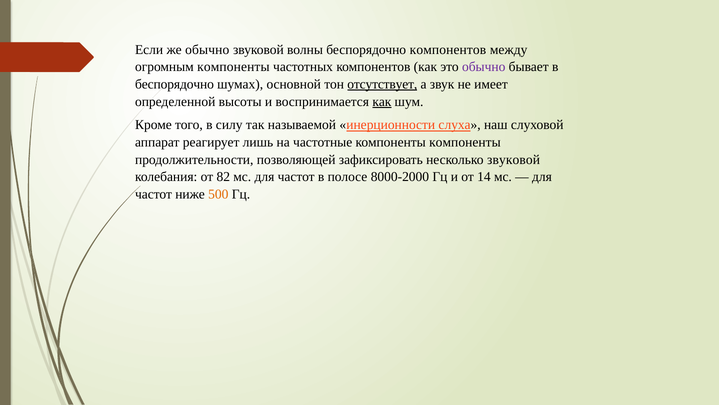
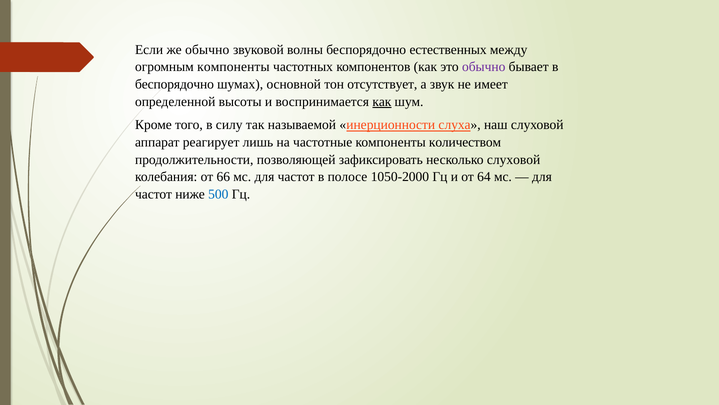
беспорядочно компонентов: компонентов -> естественных (448, 50)
отсутствует underline: present -> none (382, 84)
компоненты компоненты: компоненты -> количеством (465, 142)
несколько звуковой: звуковой -> слуховой (514, 159)
82: 82 -> 66 (223, 177)
8000-2000: 8000-2000 -> 1050-2000 (400, 177)
14: 14 -> 64 (484, 177)
500 colour: orange -> blue (218, 194)
